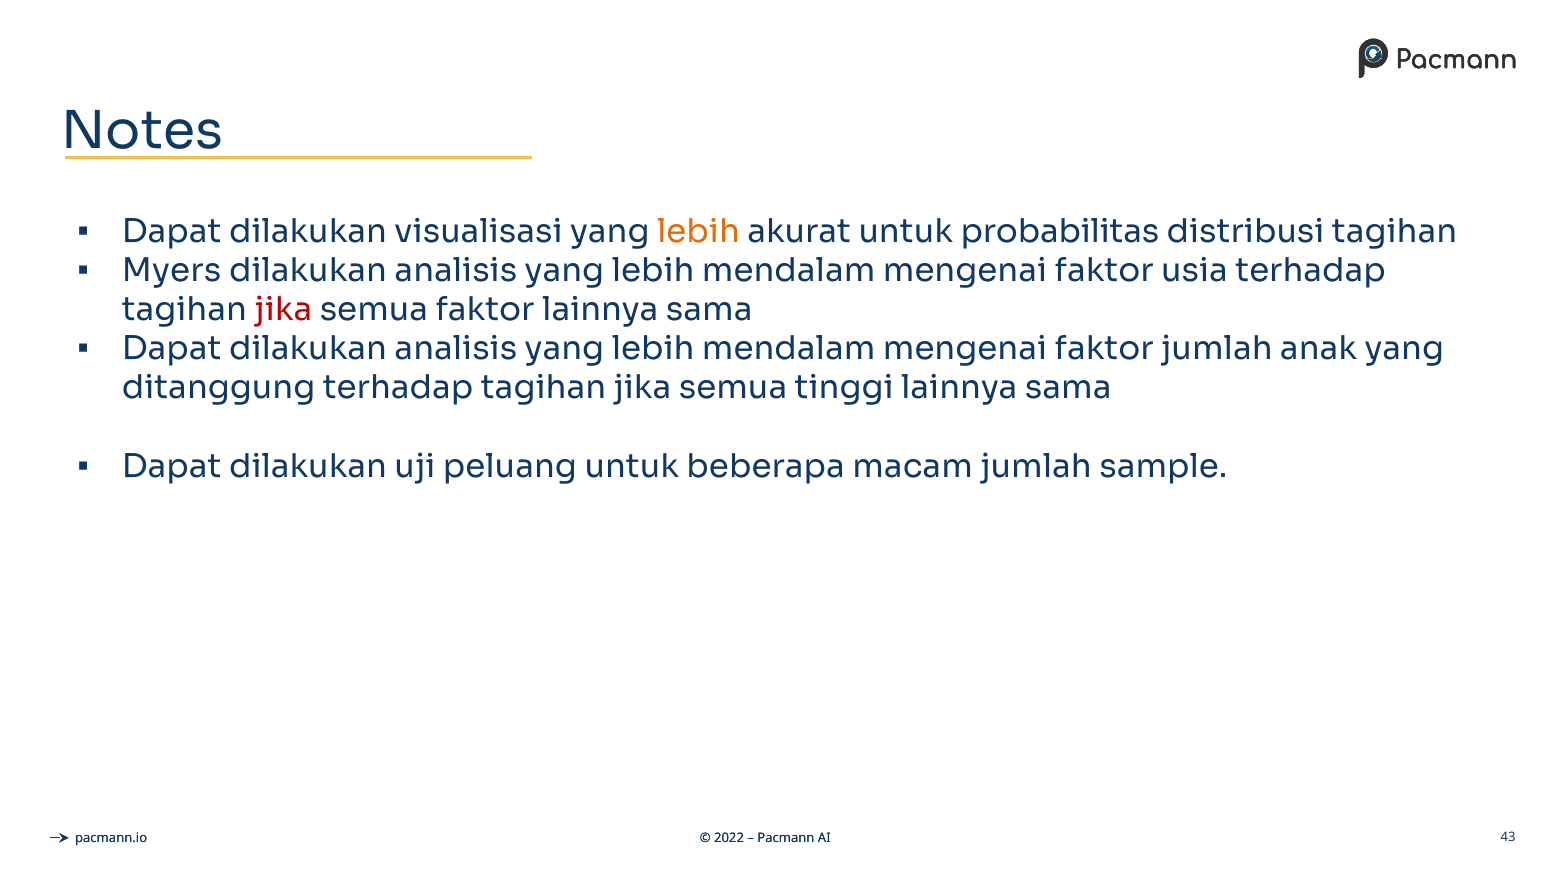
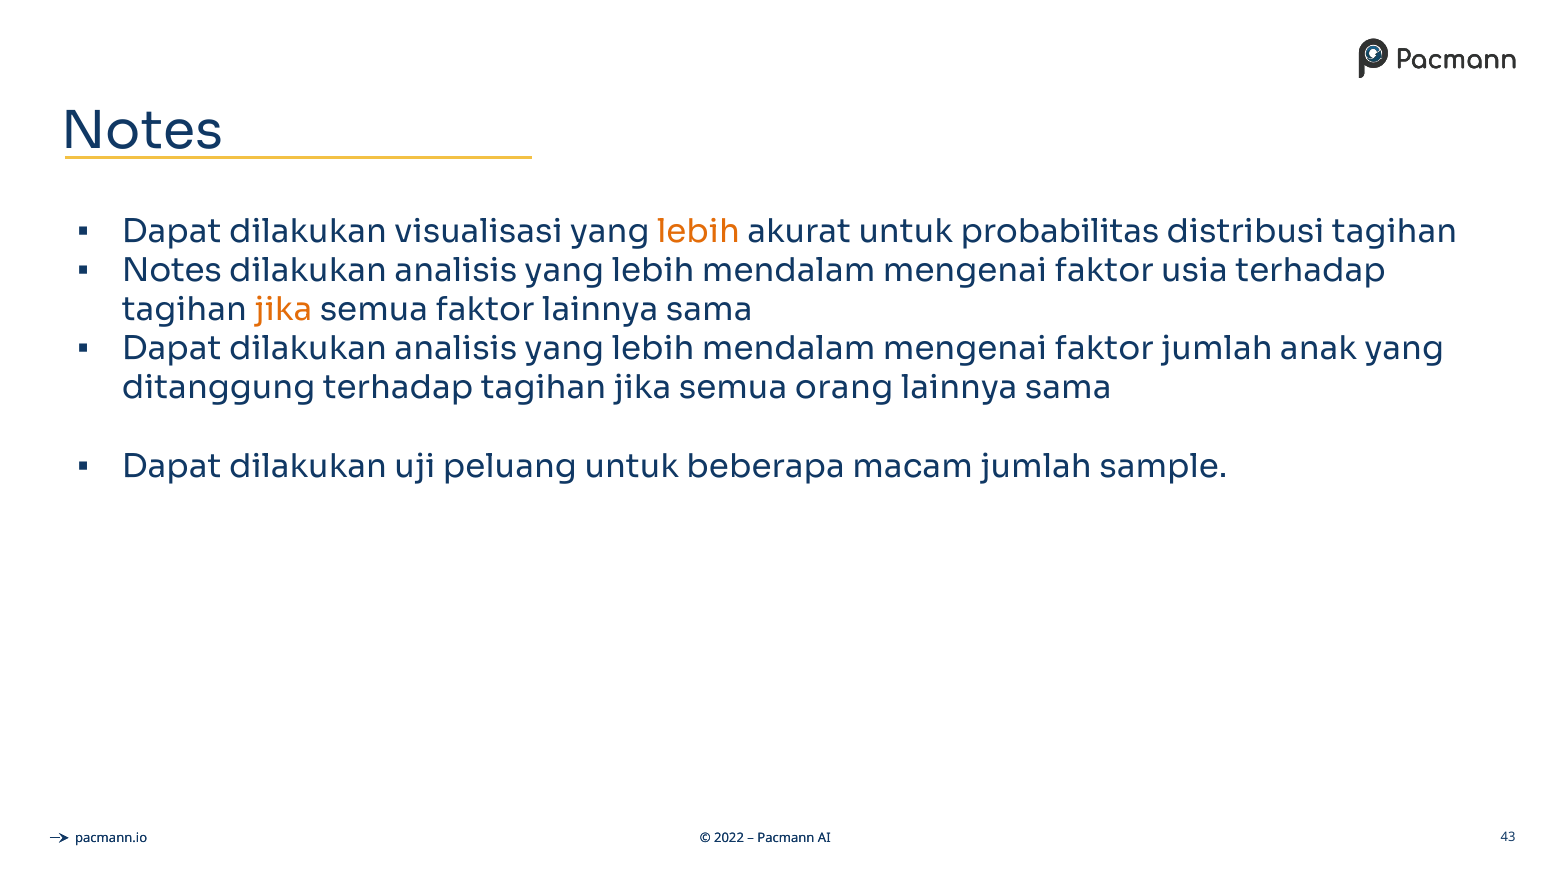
Myers: Myers -> Notes (172, 270)
jika colour: red -> orange (283, 309)
tinggi: tinggi -> orang (844, 388)
